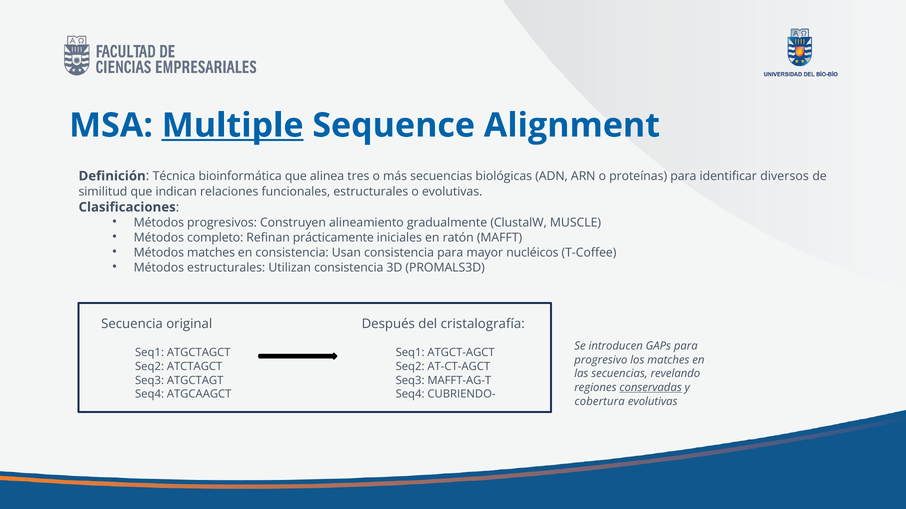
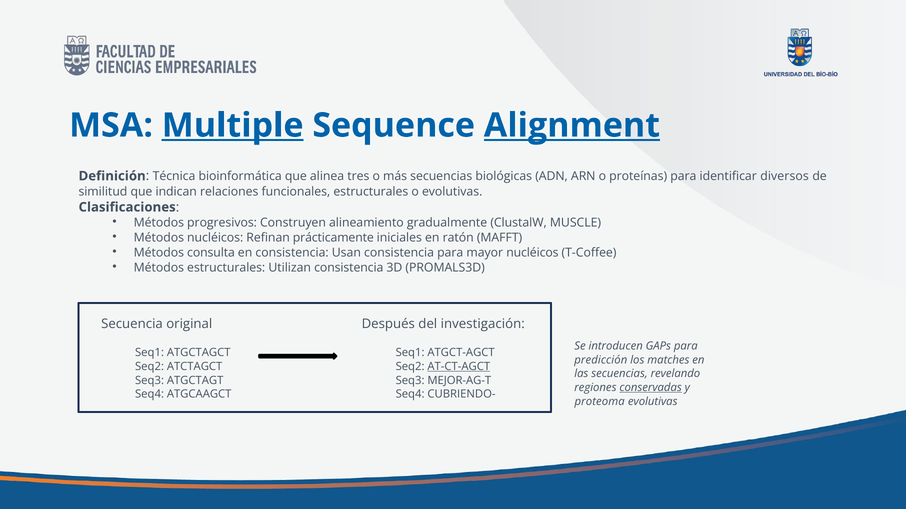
Alignment underline: none -> present (572, 126)
Métodos completo: completo -> nucléicos (215, 238)
Métodos matches: matches -> consulta (211, 253)
cristalografía: cristalografía -> investigación (483, 324)
progresivo: progresivo -> predicción (601, 360)
AT-CT-AGCT underline: none -> present (459, 367)
MAFFT-AG-T: MAFFT-AG-T -> MEJOR-AG-T (459, 381)
cobertura: cobertura -> proteoma (600, 402)
